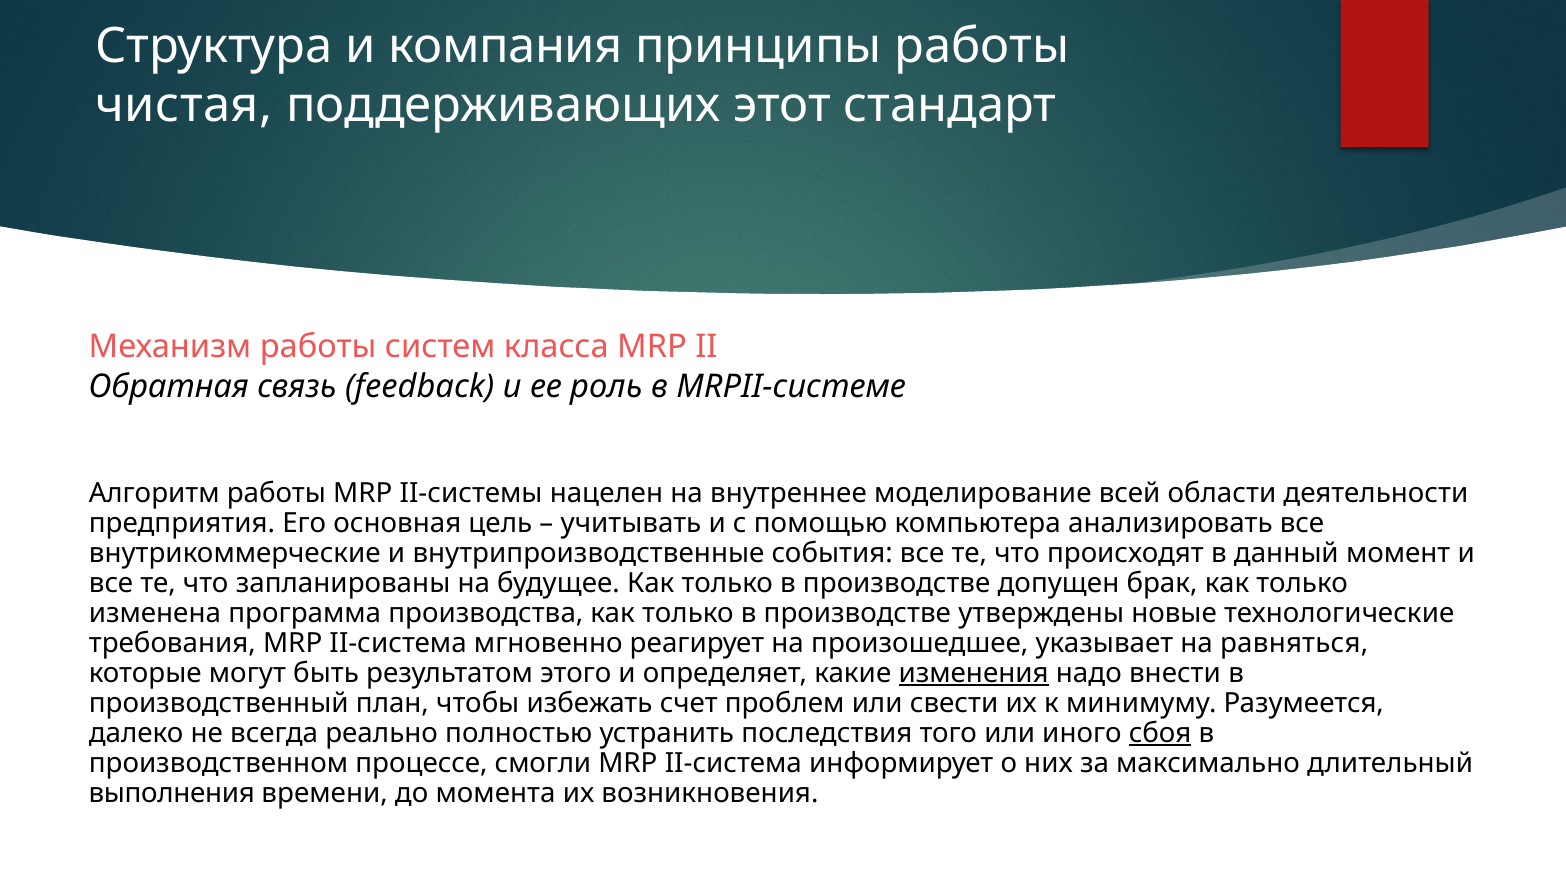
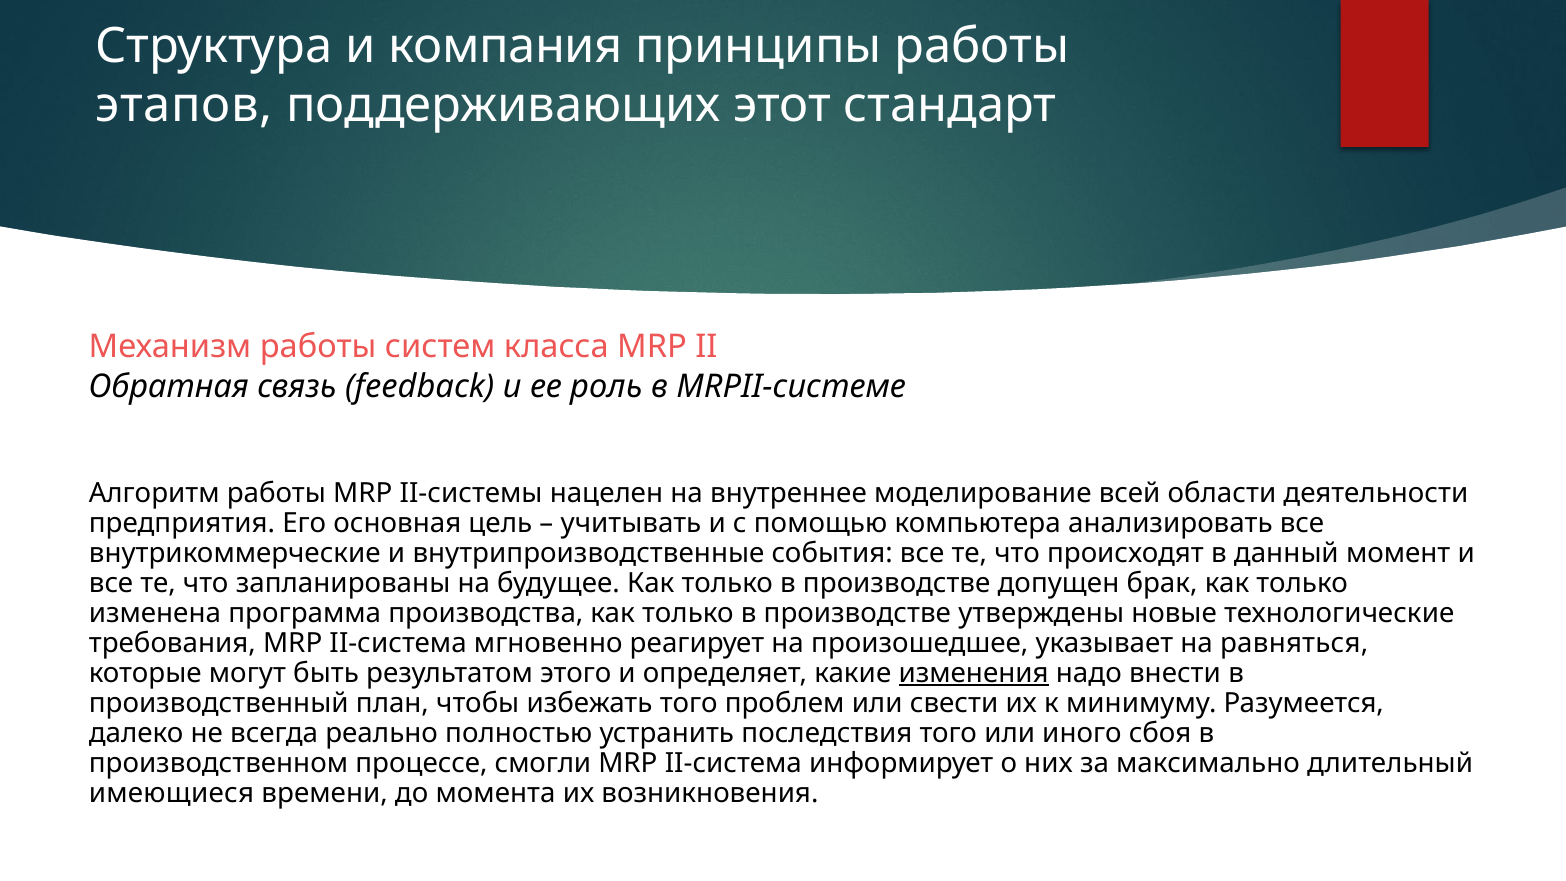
чистая: чистая -> этапов (184, 105)
избежать счет: счет -> того (689, 703)
сбоя underline: present -> none (1160, 733)
выполнения: выполнения -> имеющиеся (171, 793)
